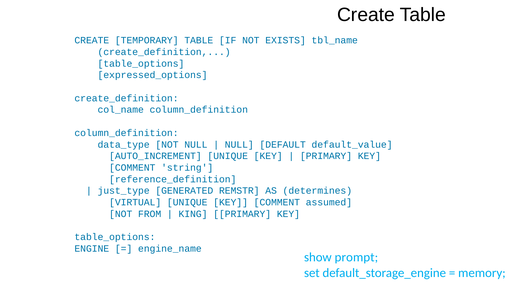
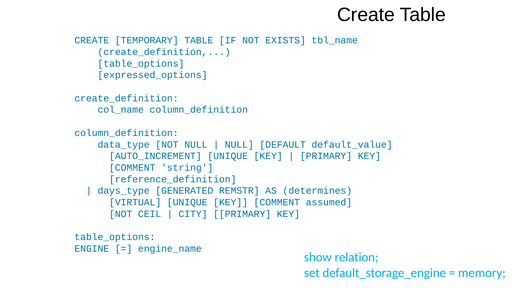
just_type: just_type -> days_type (124, 191)
FROM: FROM -> CEIL (150, 214)
KING: KING -> CITY (193, 214)
prompt: prompt -> relation (356, 257)
